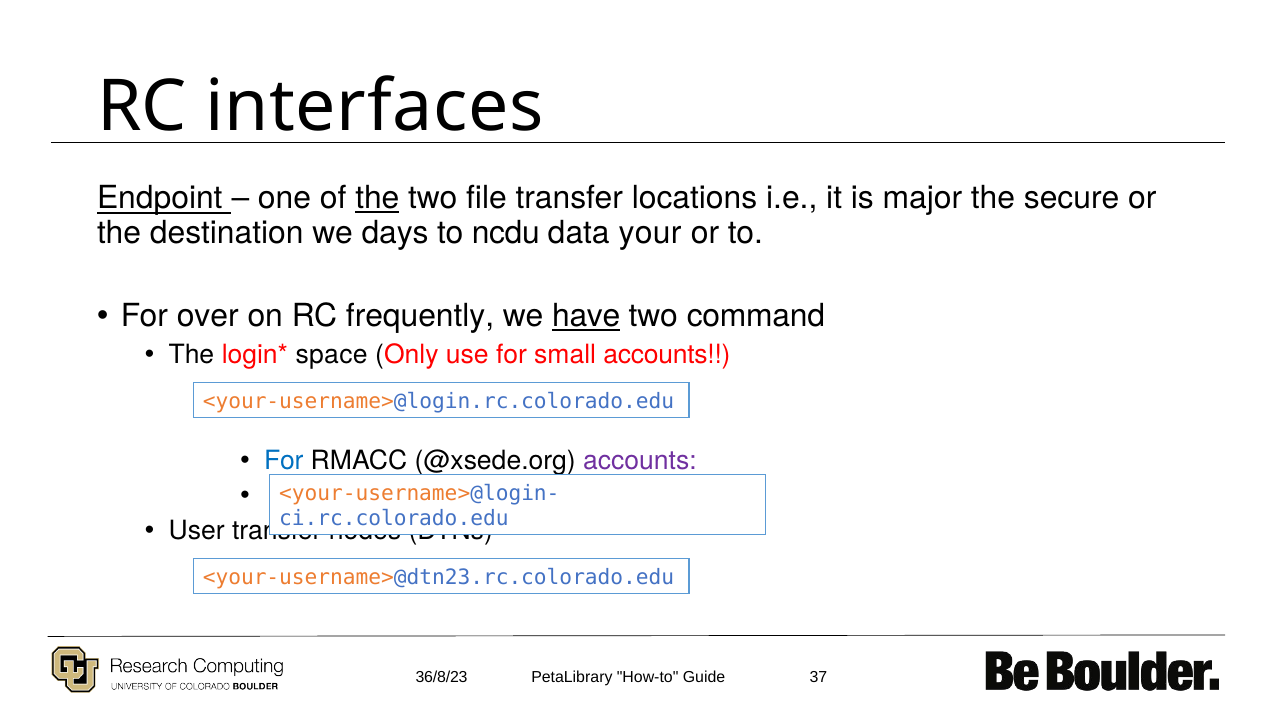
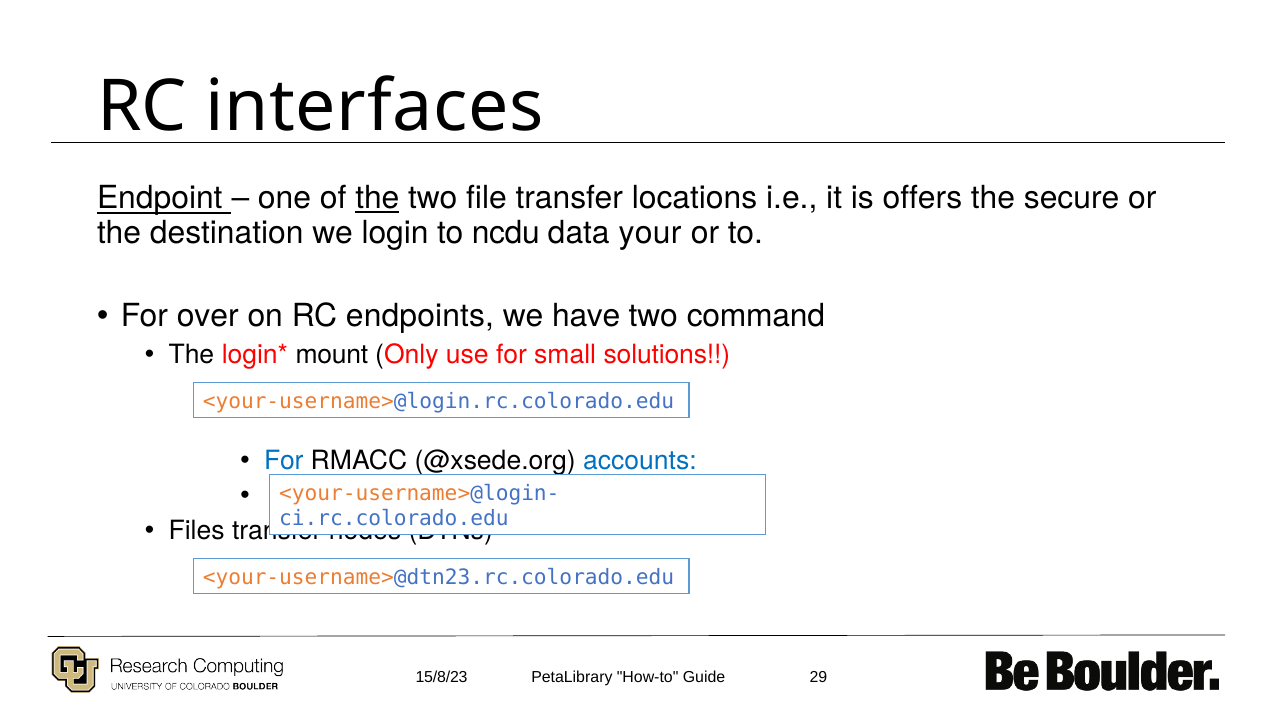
major: major -> offers (922, 198)
days: days -> login (395, 233)
frequently: frequently -> endpoints (420, 316)
have underline: present -> none (586, 316)
space: space -> mount (332, 355)
small accounts: accounts -> solutions (667, 355)
accounts colour: purple -> blue (640, 460)
User: User -> Files (197, 531)
36/8/23: 36/8/23 -> 15/8/23 (442, 677)
37: 37 -> 29 (818, 677)
